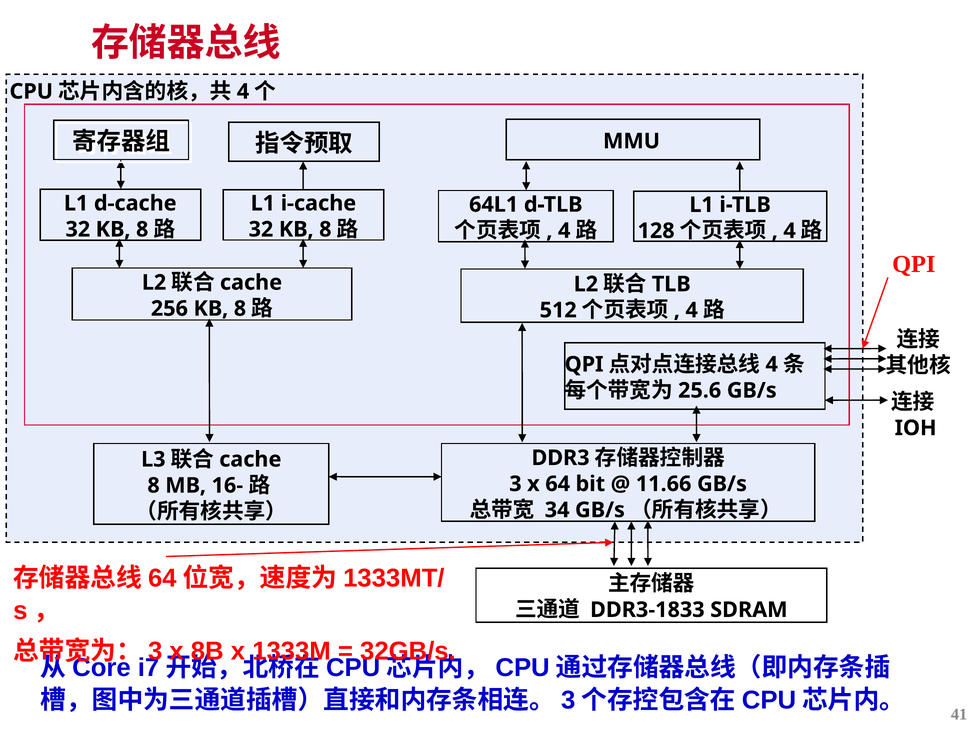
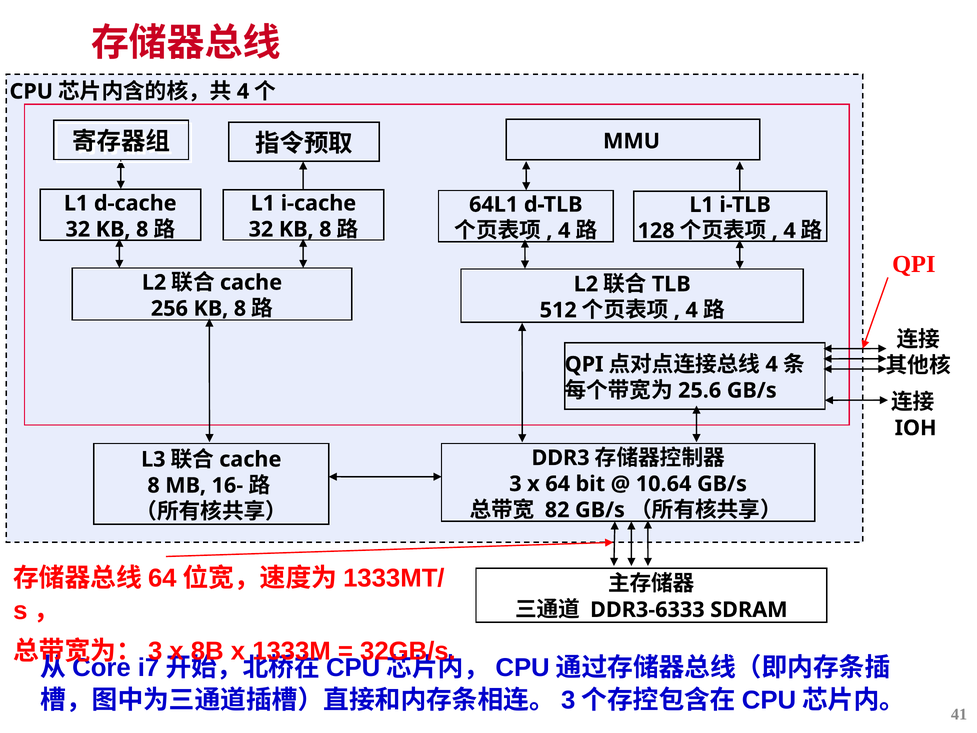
11.66: 11.66 -> 10.64 (664, 484)
34: 34 -> 82 (557, 510)
DDR3-1833: DDR3-1833 -> DDR3-6333 (647, 610)
